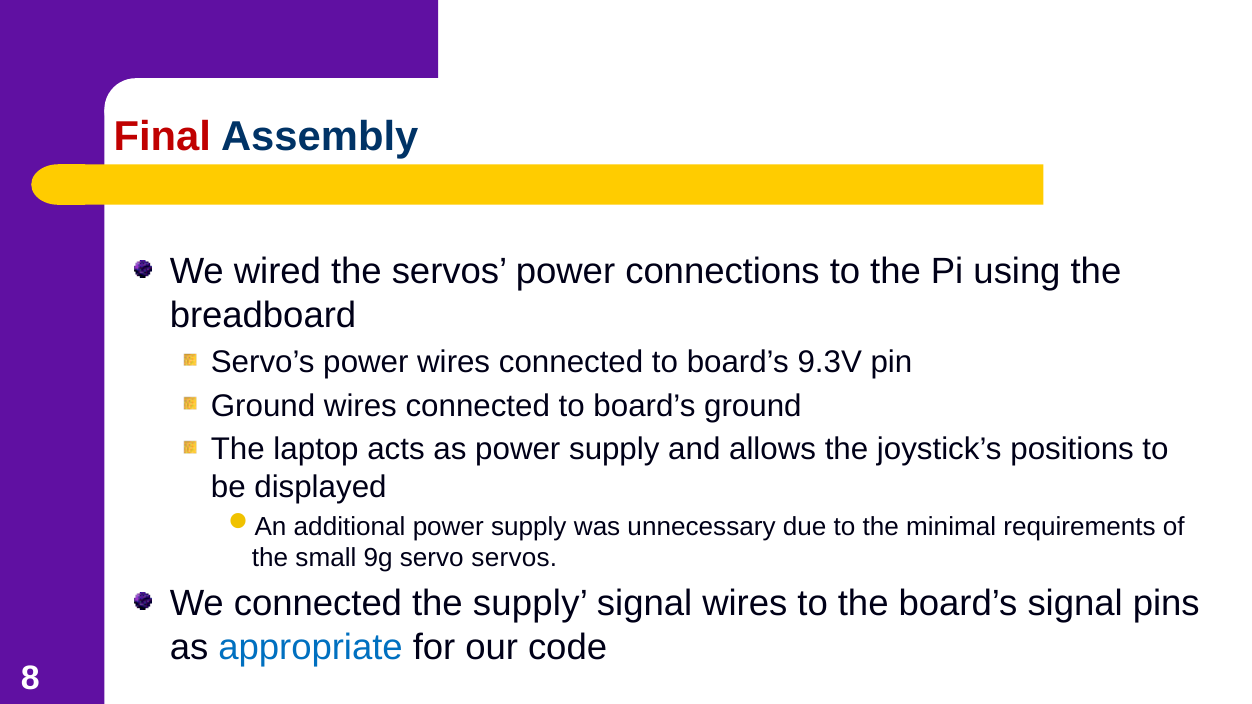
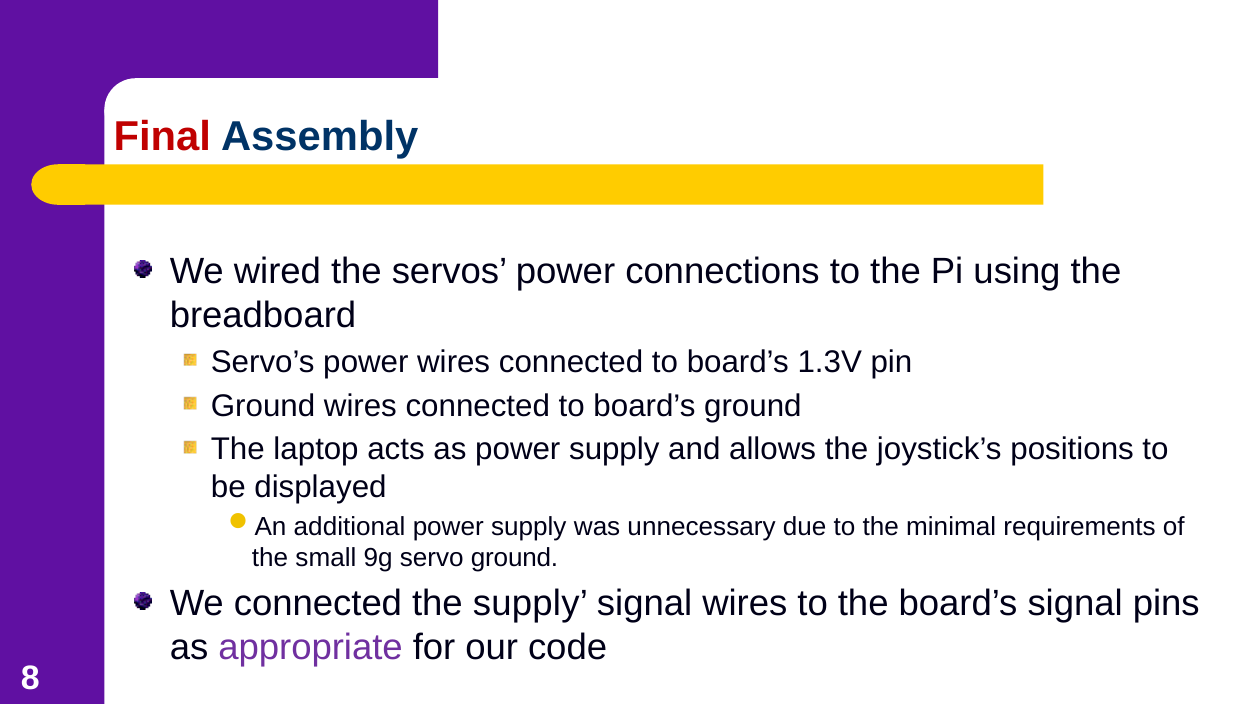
9.3V: 9.3V -> 1.3V (830, 362)
servo servos: servos -> ground (515, 558)
appropriate colour: blue -> purple (311, 647)
